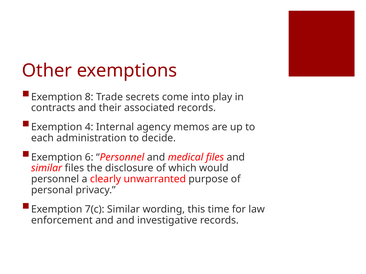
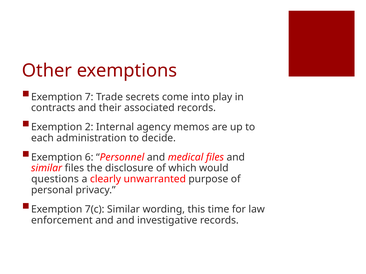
8: 8 -> 7 (89, 97)
4: 4 -> 2 (89, 127)
personnel: personnel -> questions (55, 179)
